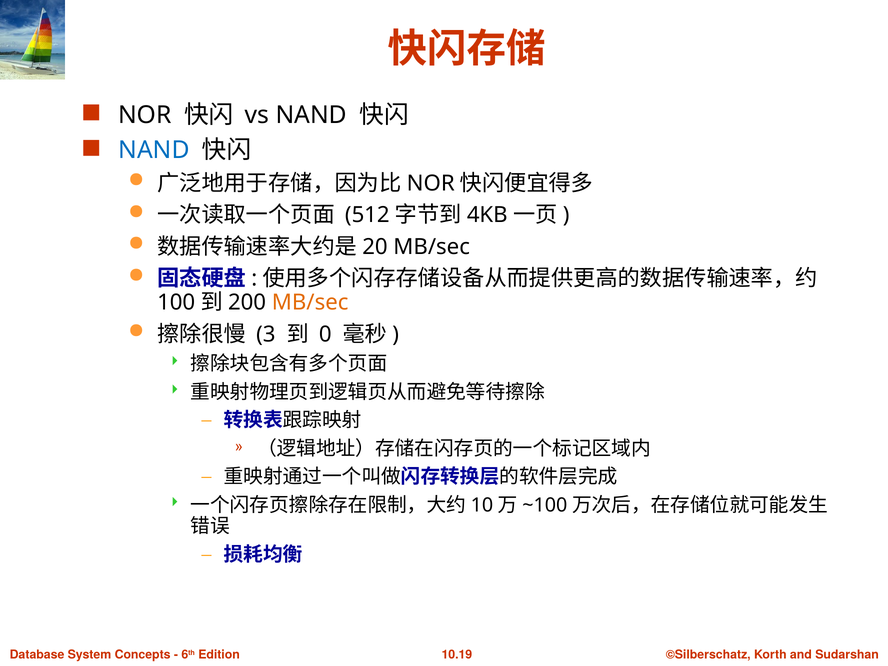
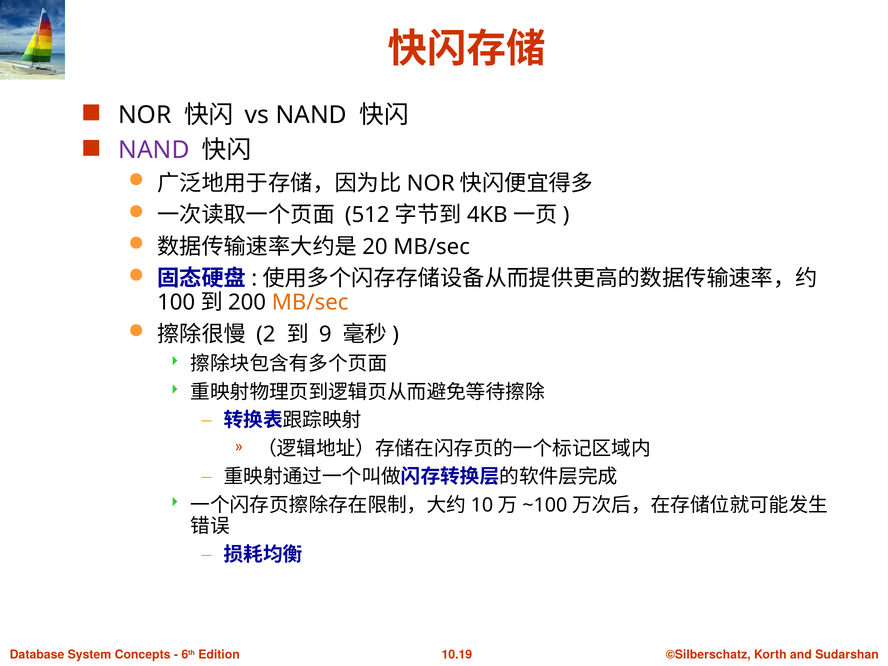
NAND colour: blue -> purple (154, 150)
3: 3 -> 2 (266, 334)
0: 0 -> 9 (325, 334)
